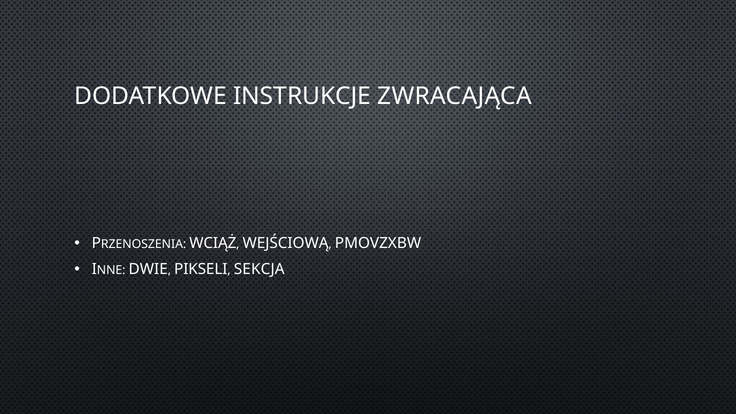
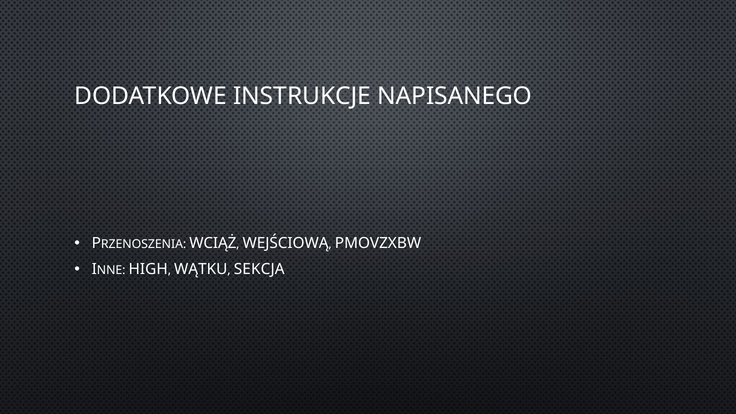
ZWRACAJĄCA: ZWRACAJĄCA -> NAPISANEGO (455, 96)
DWIE: DWIE -> HIGH (148, 269)
PIKSELI: PIKSELI -> WĄTKU (201, 269)
